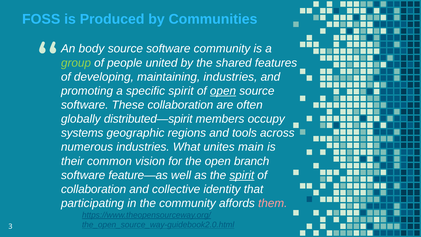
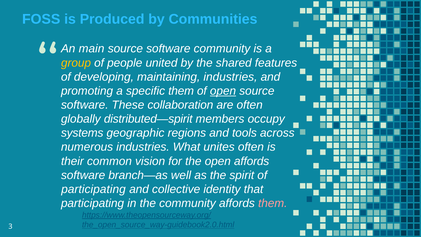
body: body -> main (92, 49)
group colour: light green -> yellow (76, 63)
specific spirit: spirit -> them (181, 91)
unites main: main -> often (251, 147)
open branch: branch -> affords (252, 161)
feature—as: feature—as -> branch—as (138, 175)
spirit underline: present -> none (242, 175)
collaboration: collaboration -> participating (93, 189)
